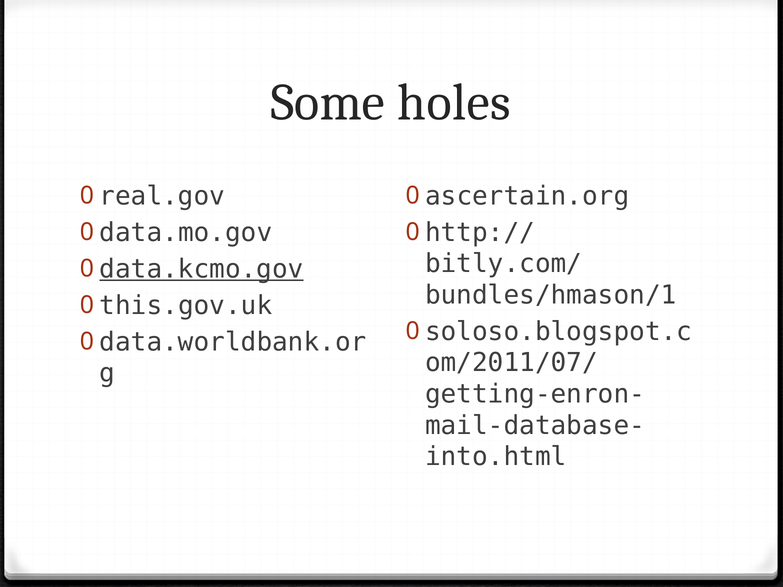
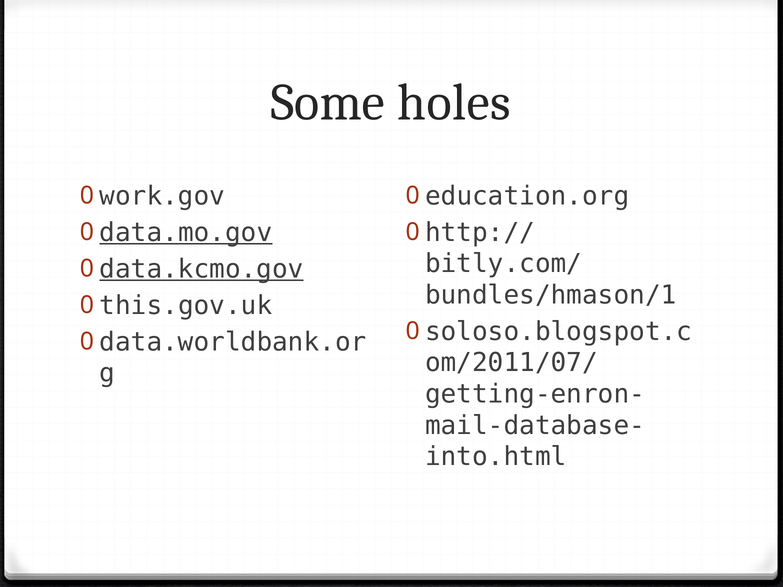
real.gov: real.gov -> work.gov (162, 196)
ascertain.org: ascertain.org -> education.org (527, 196)
data.mo.gov underline: none -> present (186, 233)
